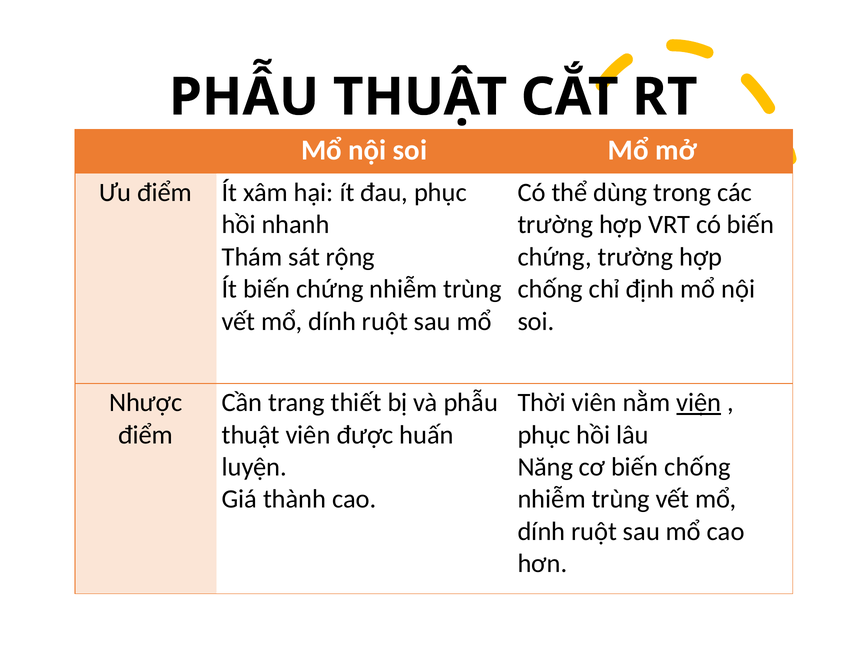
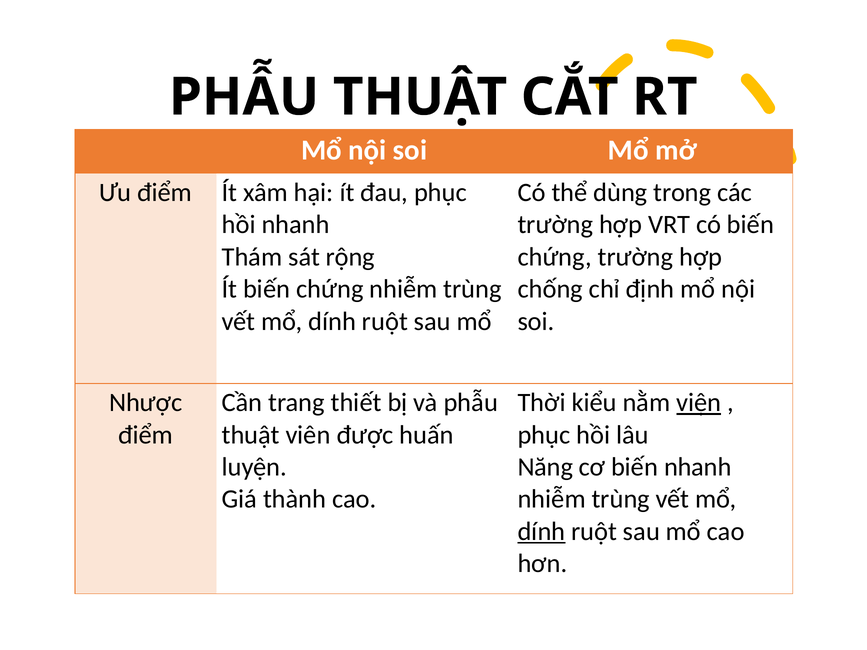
Thời viên: viên -> kiểu (594, 403)
biến chống: chống -> nhanh (698, 467)
dính underline: none -> present (541, 532)
